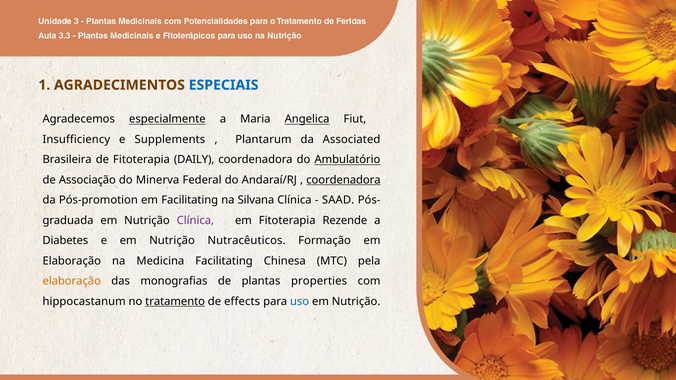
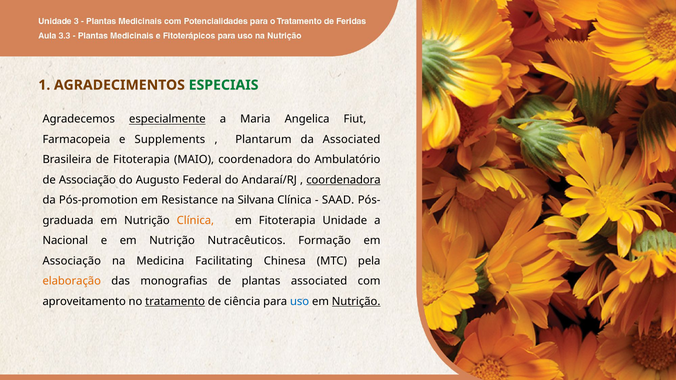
ESPECIAIS colour: blue -> green (224, 85)
Angelica underline: present -> none (307, 119)
Insufficiency: Insufficiency -> Farmacopeia (76, 140)
DAILY: DAILY -> MAIO (194, 160)
Ambulatório underline: present -> none (347, 160)
Minerva: Minerva -> Augusto (158, 180)
em Facilitating: Facilitating -> Resistance (190, 200)
Clínica colour: purple -> orange (195, 221)
Rezende: Rezende -> Unidade (345, 221)
Diabetes: Diabetes -> Nacional (65, 241)
Elaboração: Elaboração -> Associação (72, 261)
plantas properties: properties -> associated (319, 281)
hippocastanum: hippocastanum -> aproveitamento (84, 302)
effects: effects -> ciência (242, 302)
Nutrição underline: none -> present (356, 302)
